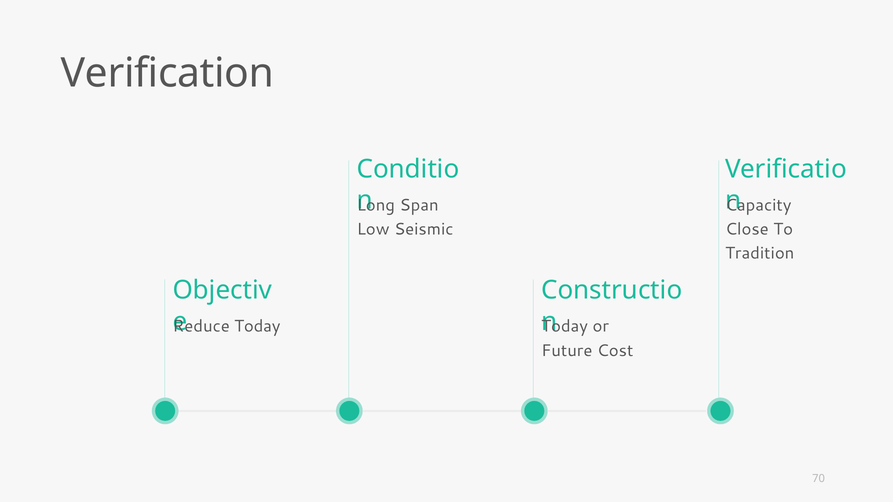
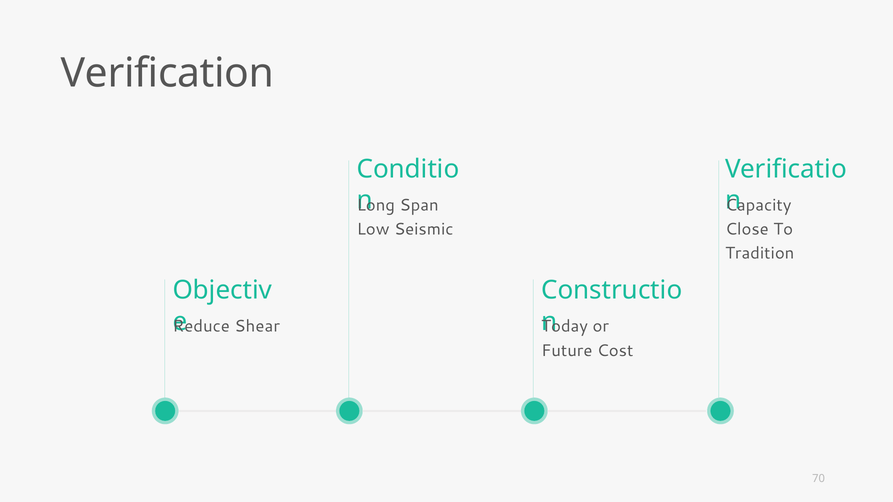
Today: Today -> Shear (257, 327)
